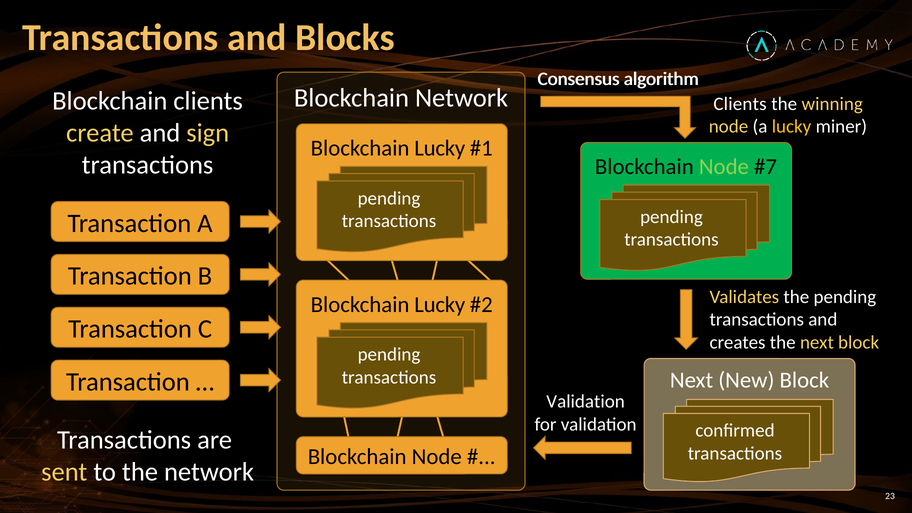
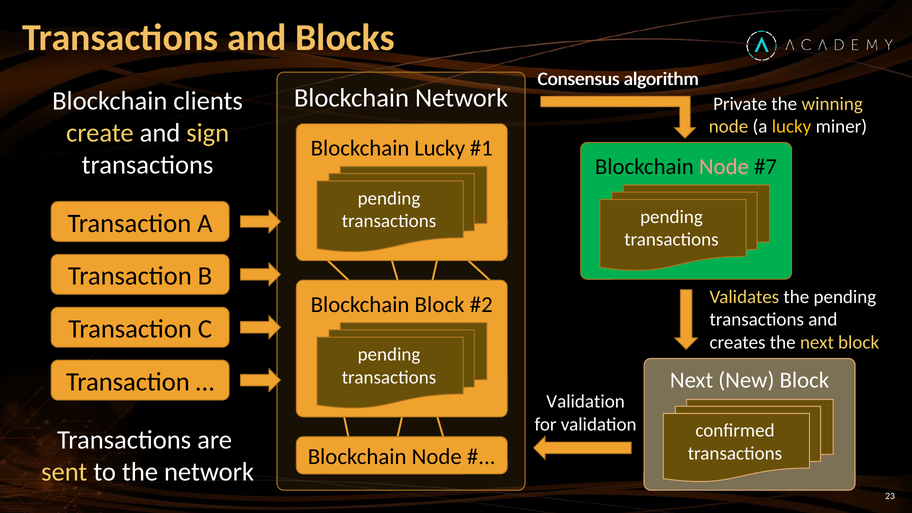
Clients: Clients -> Private (740, 104)
Node colour: light green -> pink (724, 167)
Lucky: Lucky -> Block (440, 305)
